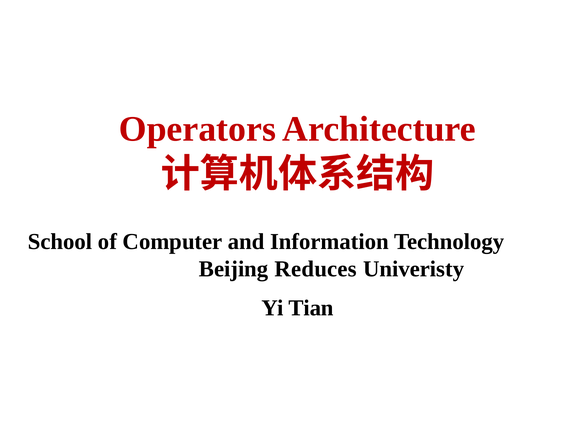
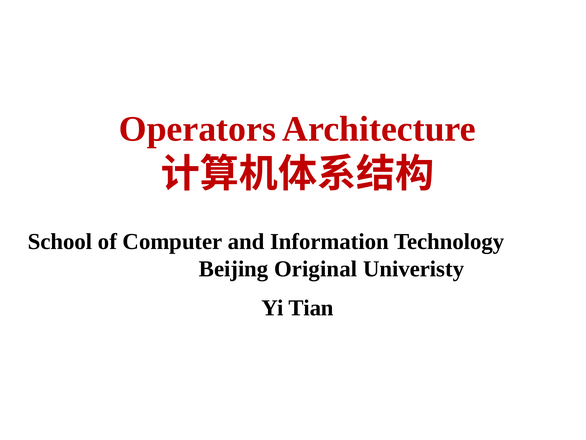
Reduces: Reduces -> Original (316, 269)
